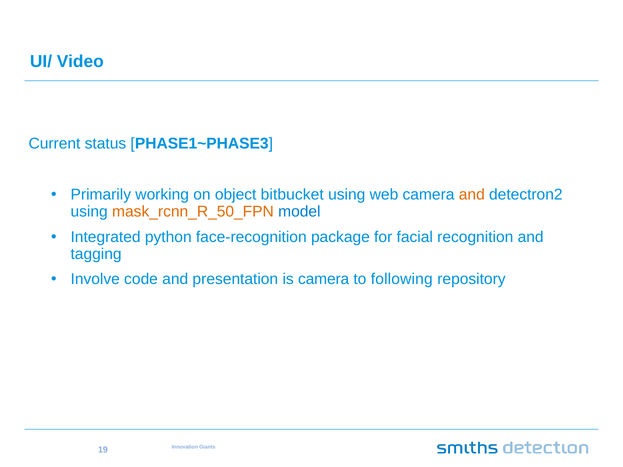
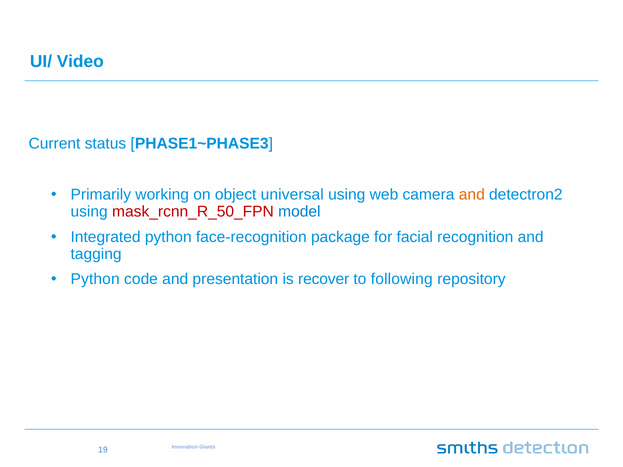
bitbucket: bitbucket -> universal (292, 195)
mask_rcnn_R_50_FPN colour: orange -> red (193, 212)
Involve: Involve -> Python (95, 280)
is camera: camera -> recover (324, 280)
